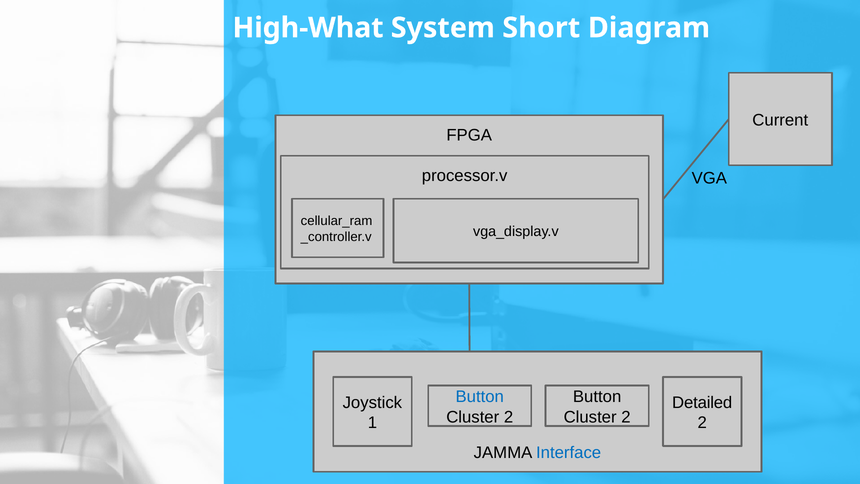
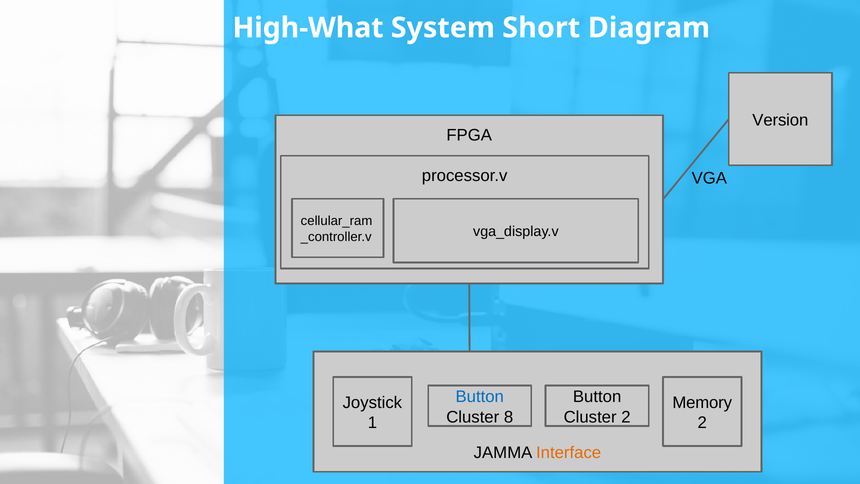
Current: Current -> Version (780, 120)
Detailed: Detailed -> Memory (702, 403)
2: 2 -> 8 (509, 417)
Interface colour: blue -> orange (569, 453)
